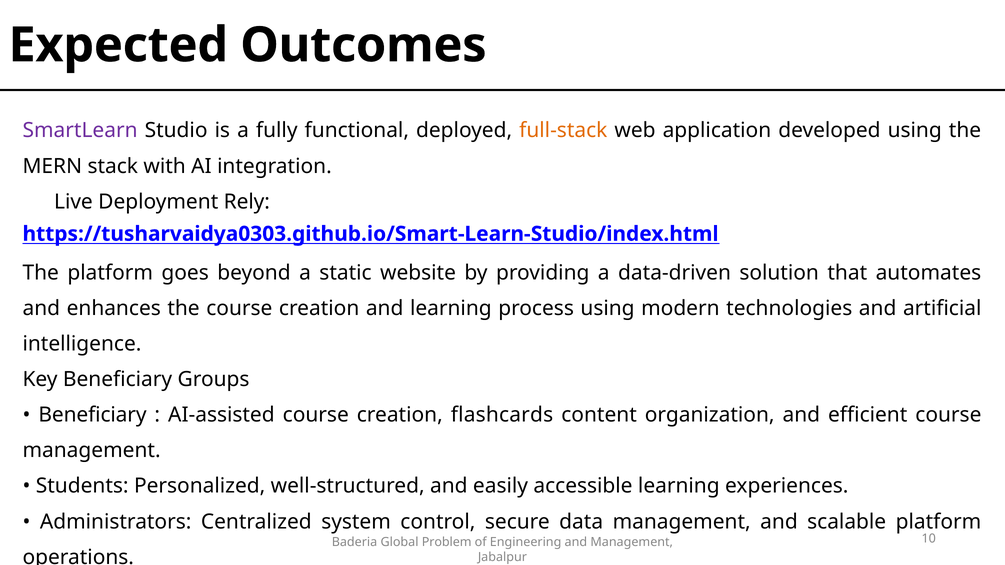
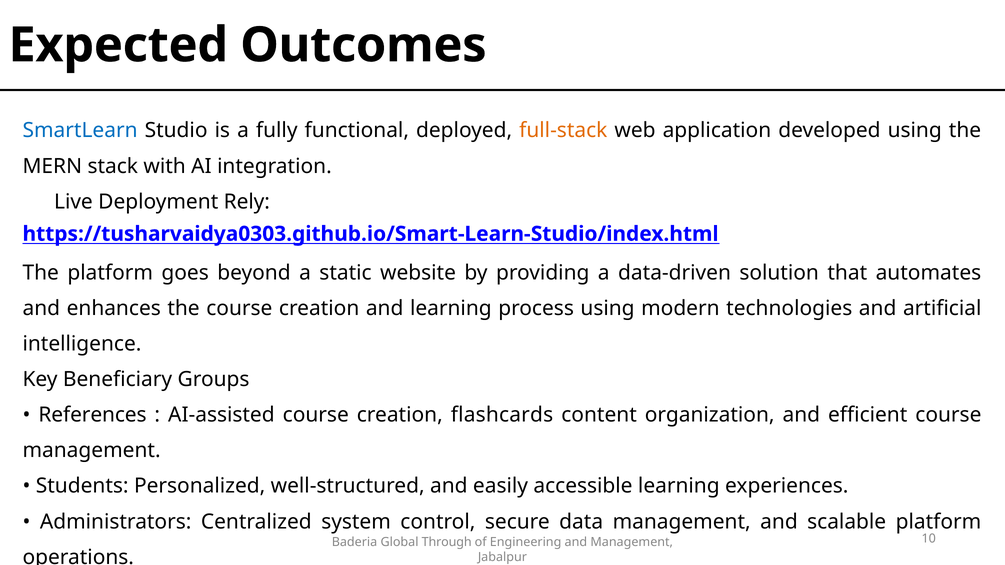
SmartLearn colour: purple -> blue (80, 131)
Beneficiary: Beneficiary -> References (93, 415)
Problem: Problem -> Through (447, 542)
